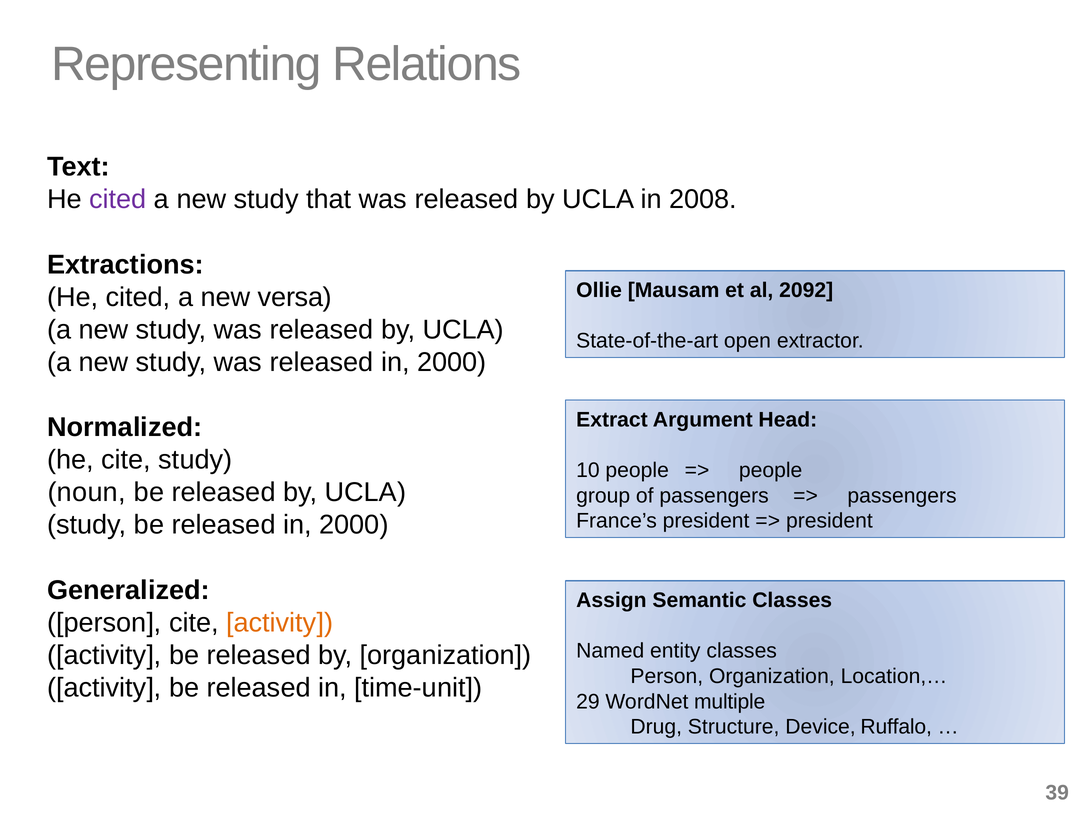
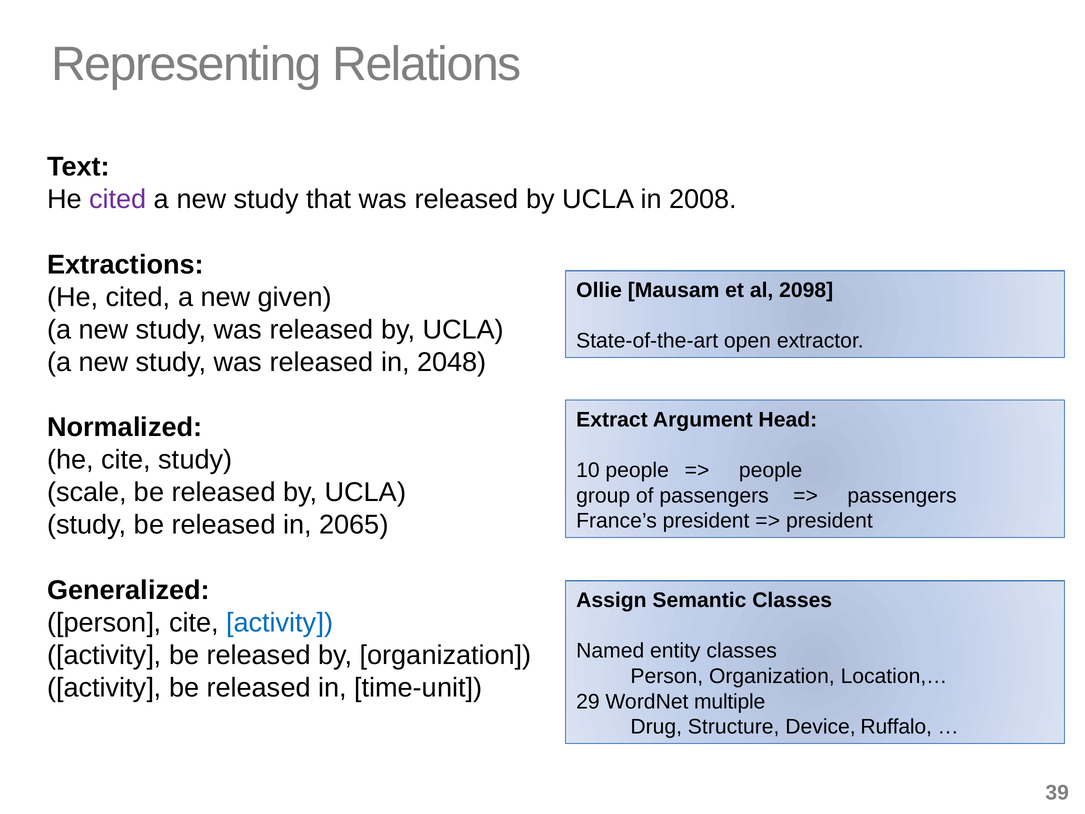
2092: 2092 -> 2098 (806, 290)
versa: versa -> given (295, 297)
was released in 2000: 2000 -> 2048 (452, 362)
noun: noun -> scale (87, 492)
be released in 2000: 2000 -> 2065 (354, 525)
activity colour: orange -> blue (280, 623)
